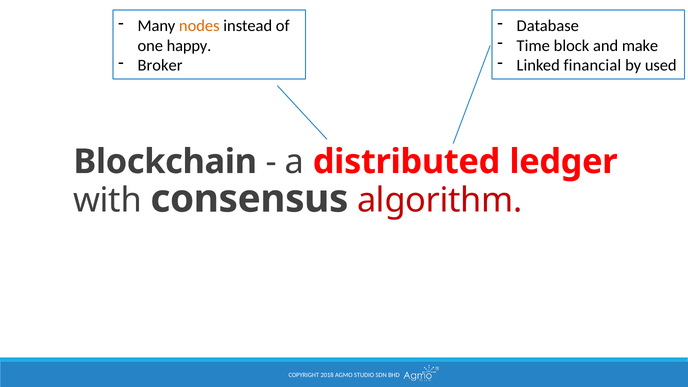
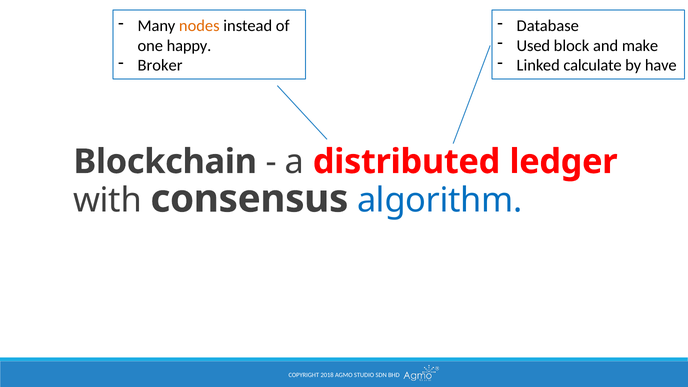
Time: Time -> Used (533, 46)
financial: financial -> calculate (593, 65)
used: used -> have (661, 65)
algorithm colour: red -> blue (440, 200)
